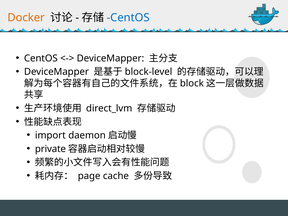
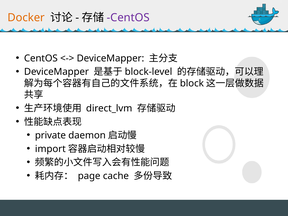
CentOS colour: blue -> purple (128, 18)
import: import -> private (50, 135)
private: private -> import (50, 149)
